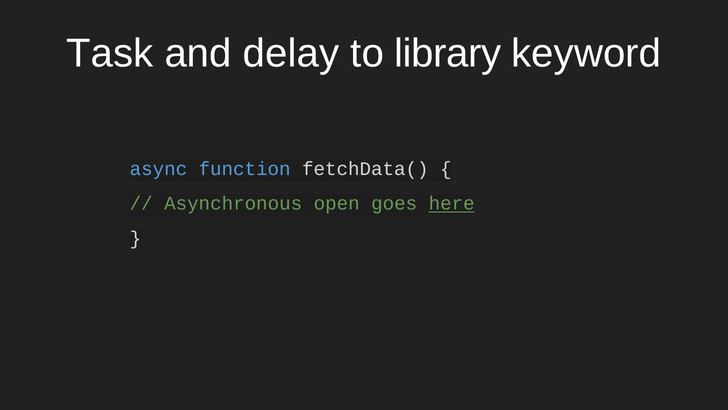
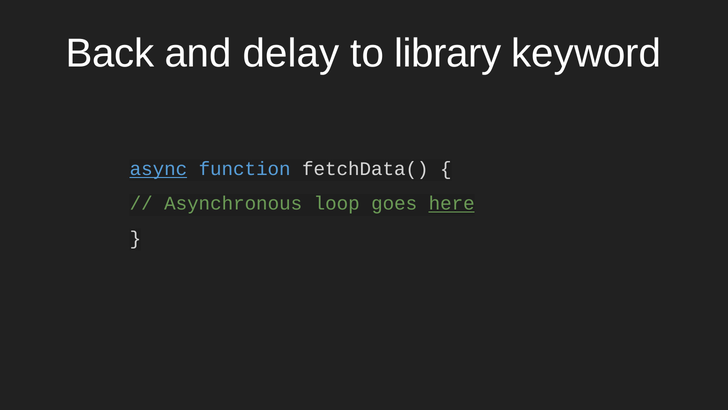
Task: Task -> Back (110, 54)
async underline: none -> present (158, 169)
open: open -> loop (337, 203)
